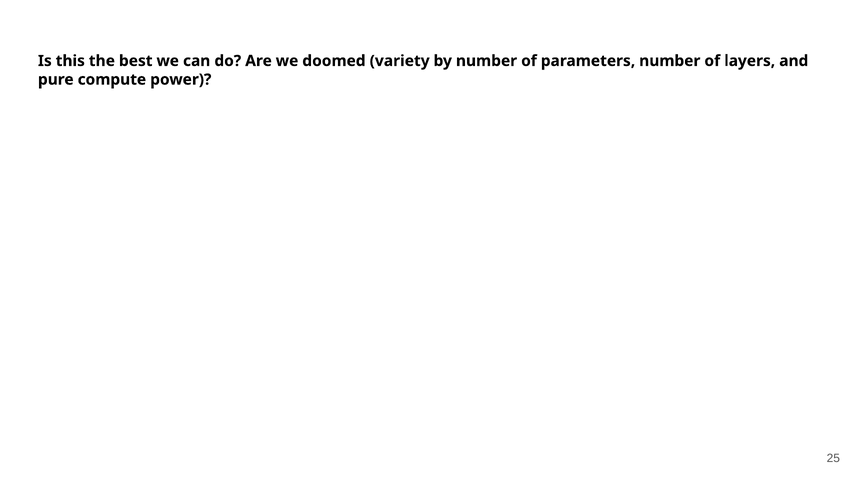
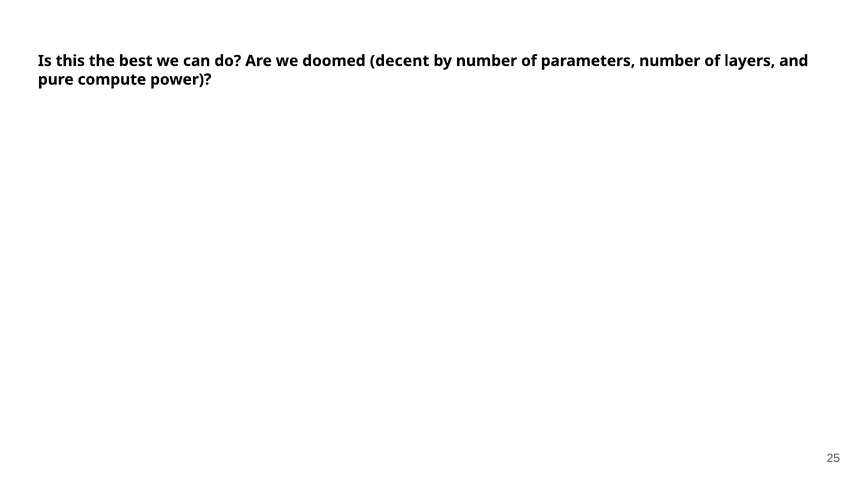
variety: variety -> decent (400, 61)
